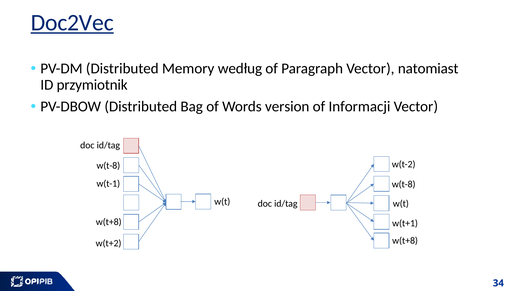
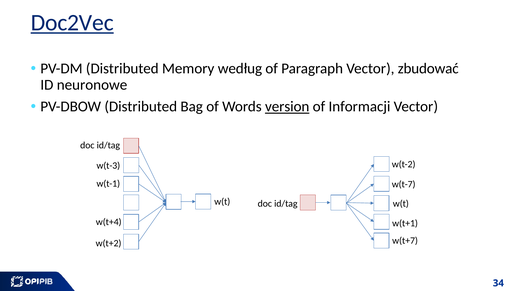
natomiast: natomiast -> zbudować (428, 68)
przymiotnik: przymiotnik -> neuronowe (92, 85)
version underline: none -> present (287, 106)
w(t-8: w(t-8 -> w(t-3 (108, 165)
w(t-8: w(t-8 -> w(t-7 (404, 184)
w(t+8: w(t+8 -> w(t+4 (109, 221)
w(t+8: w(t+8 -> w(t+7 (405, 240)
